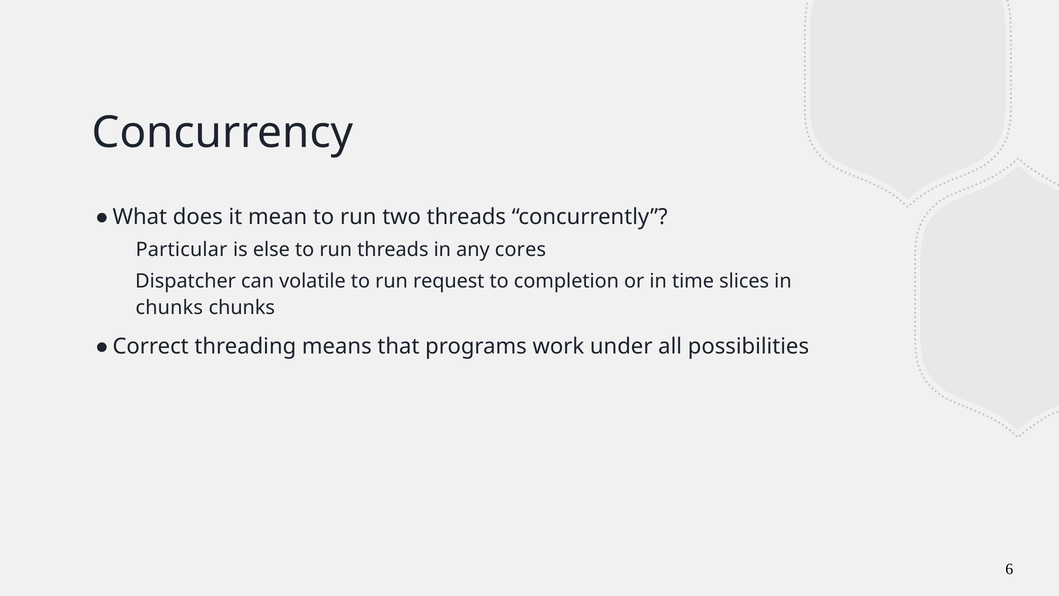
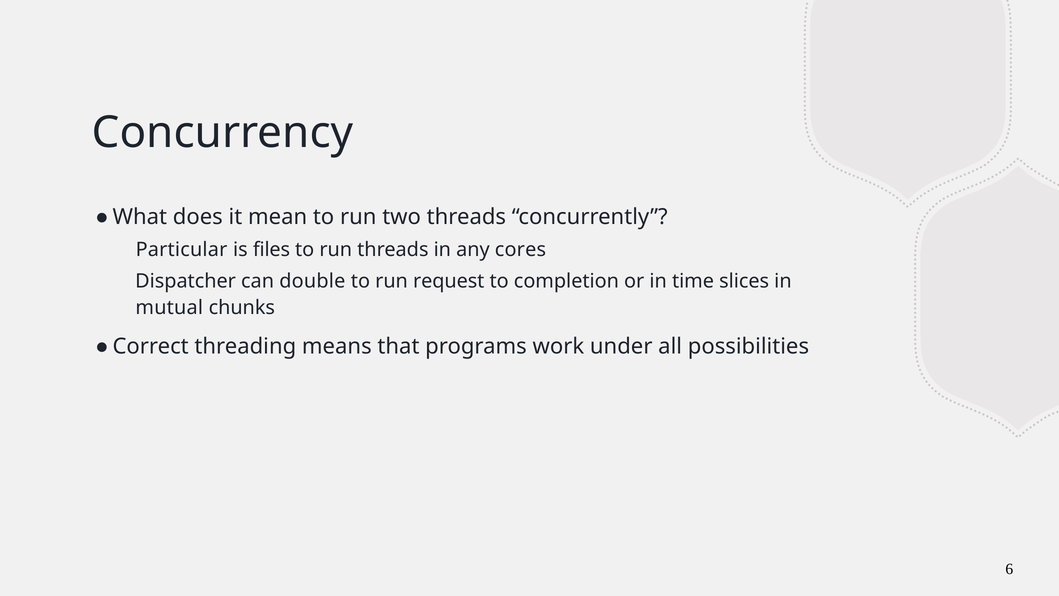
else: else -> files (271, 250)
volatile: volatile -> double (312, 281)
chunks: chunks -> mutual (169, 307)
